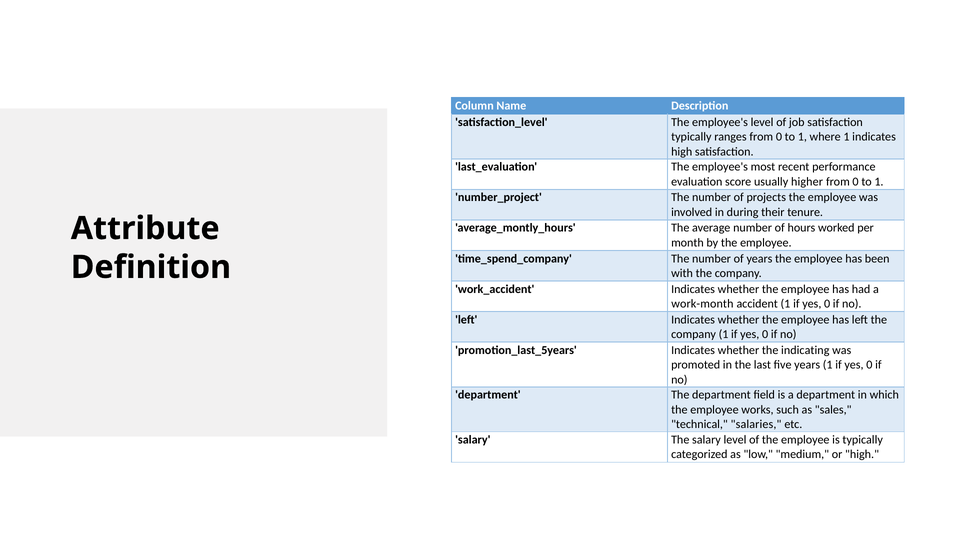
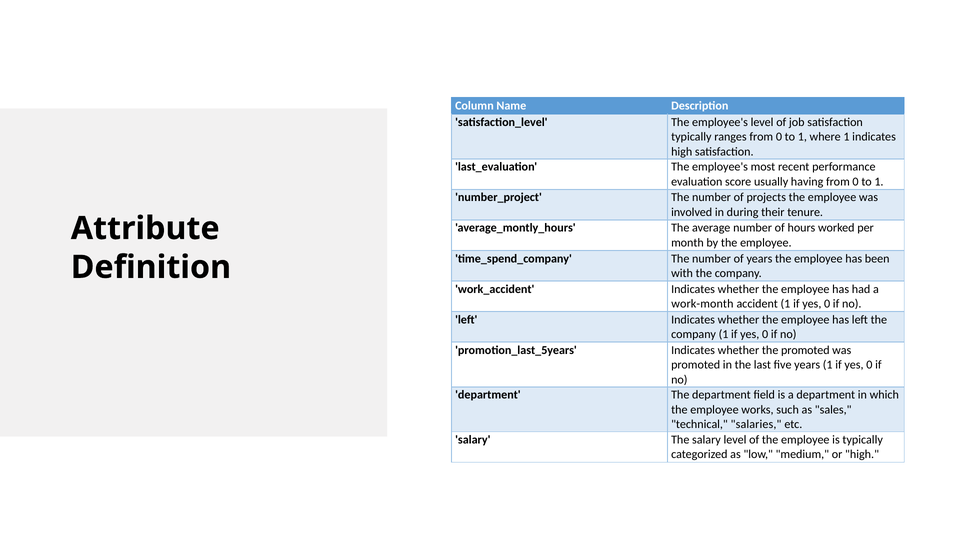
higher: higher -> having (807, 182)
the indicating: indicating -> promoted (805, 350)
